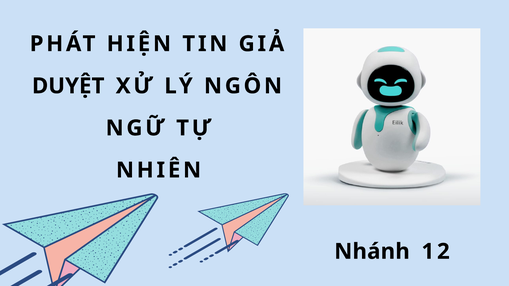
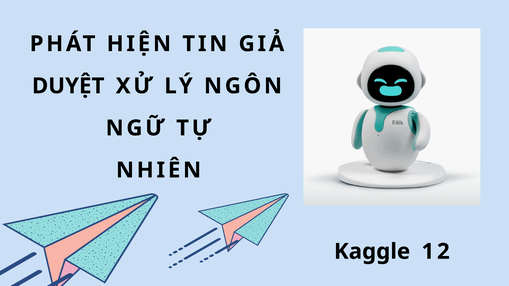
Nhánh: Nhánh -> Kaggle (372, 252)
